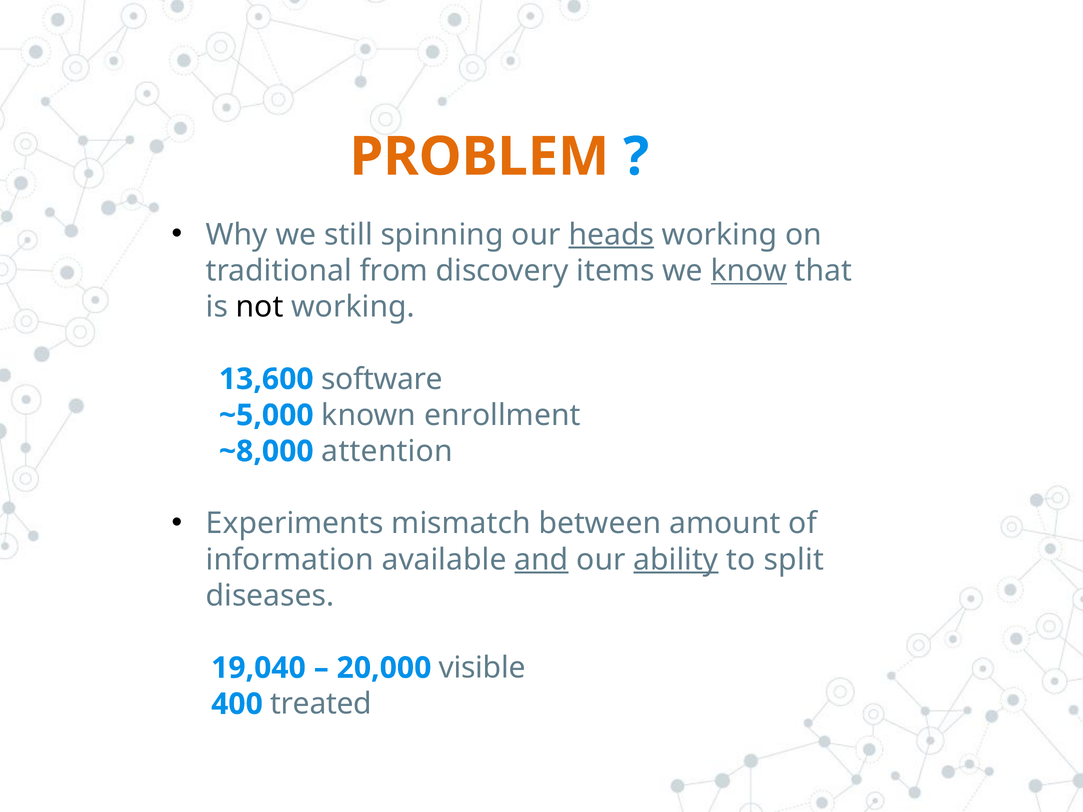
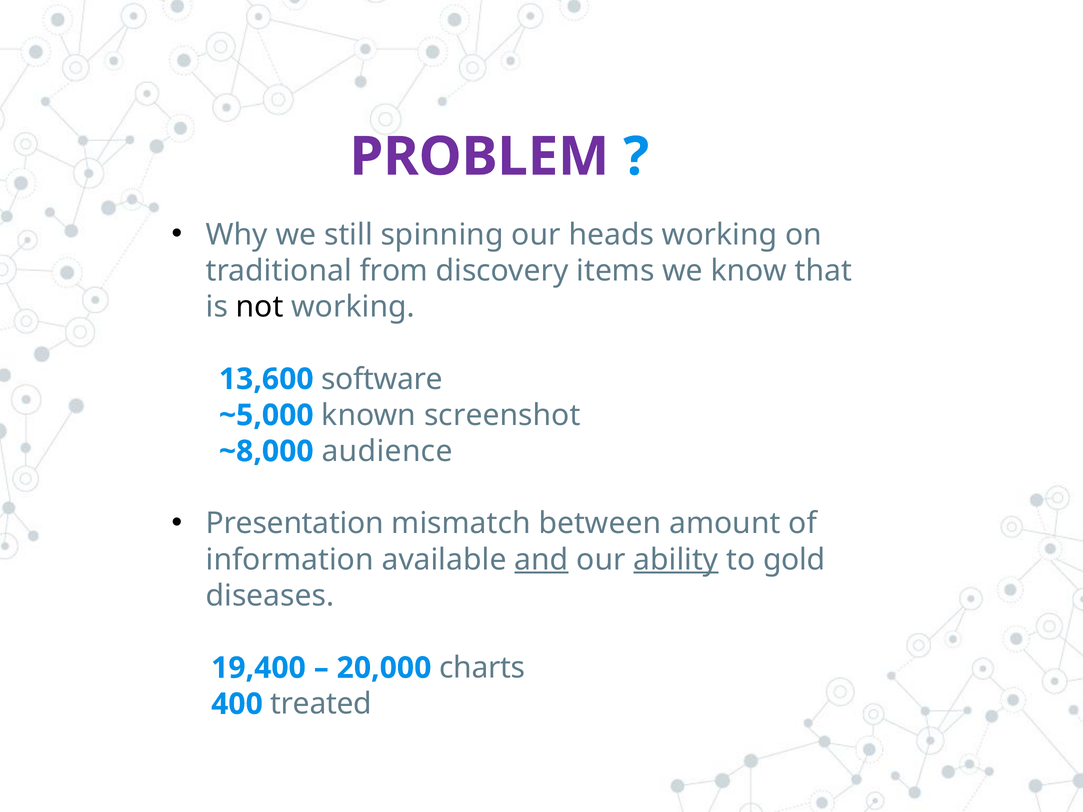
PROBLEM colour: orange -> purple (479, 157)
heads underline: present -> none (611, 235)
know underline: present -> none (749, 271)
enrollment: enrollment -> screenshot (502, 415)
attention: attention -> audience (387, 451)
Experiments: Experiments -> Presentation (295, 524)
split: split -> gold (794, 560)
19,040: 19,040 -> 19,400 (258, 668)
visible: visible -> charts (482, 668)
